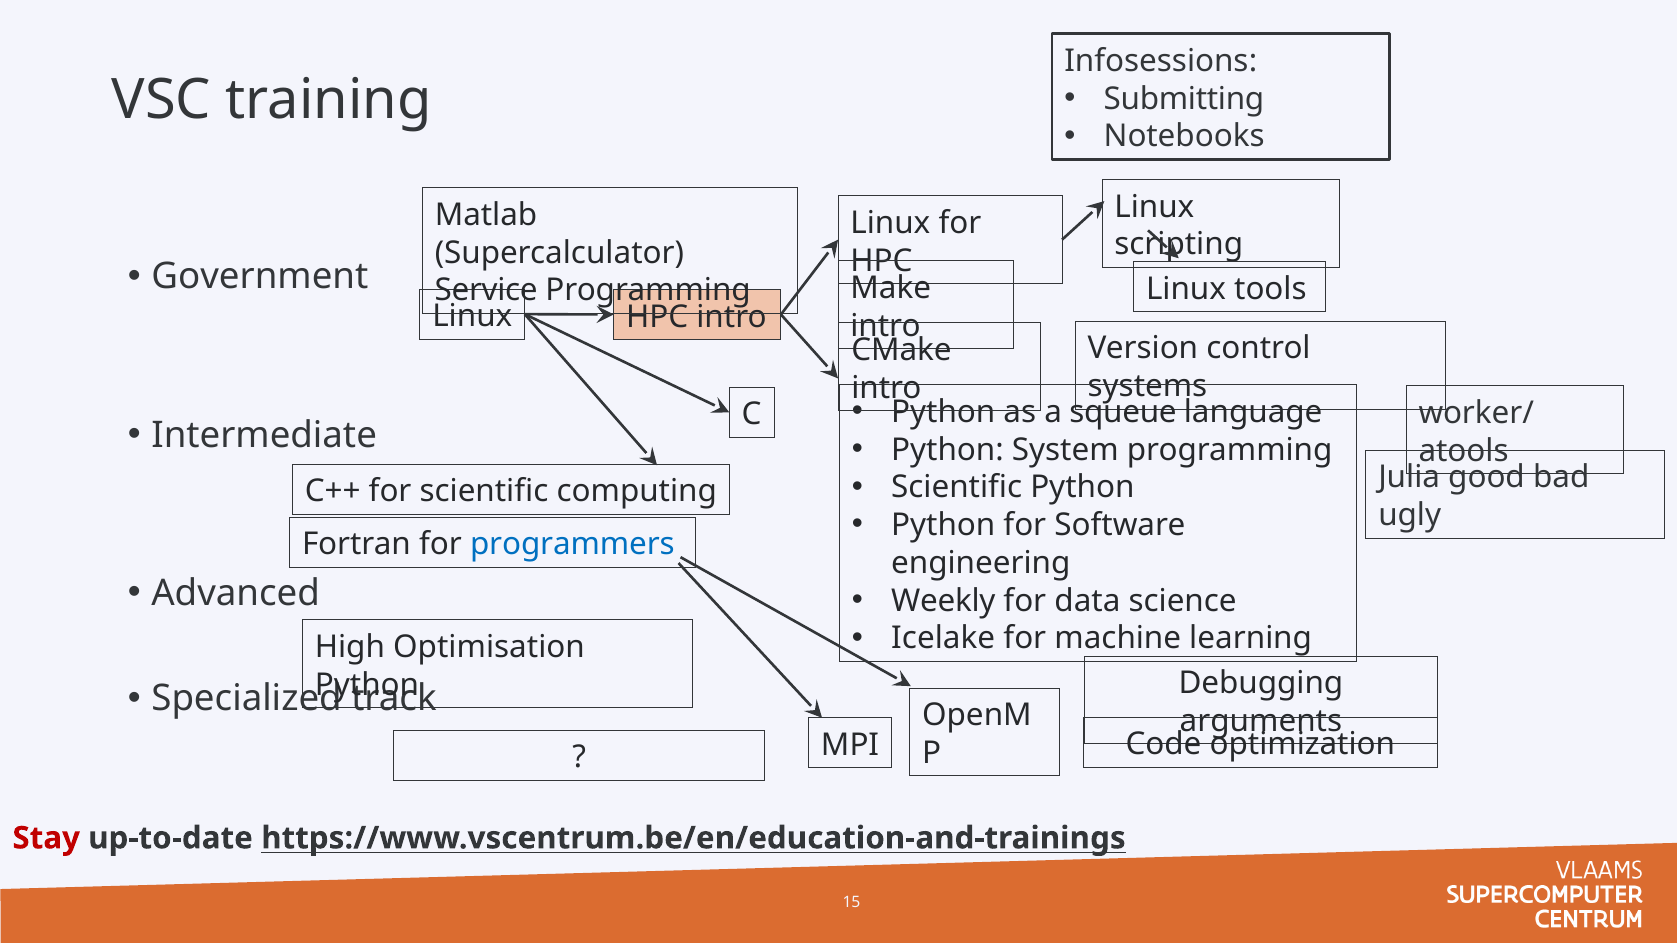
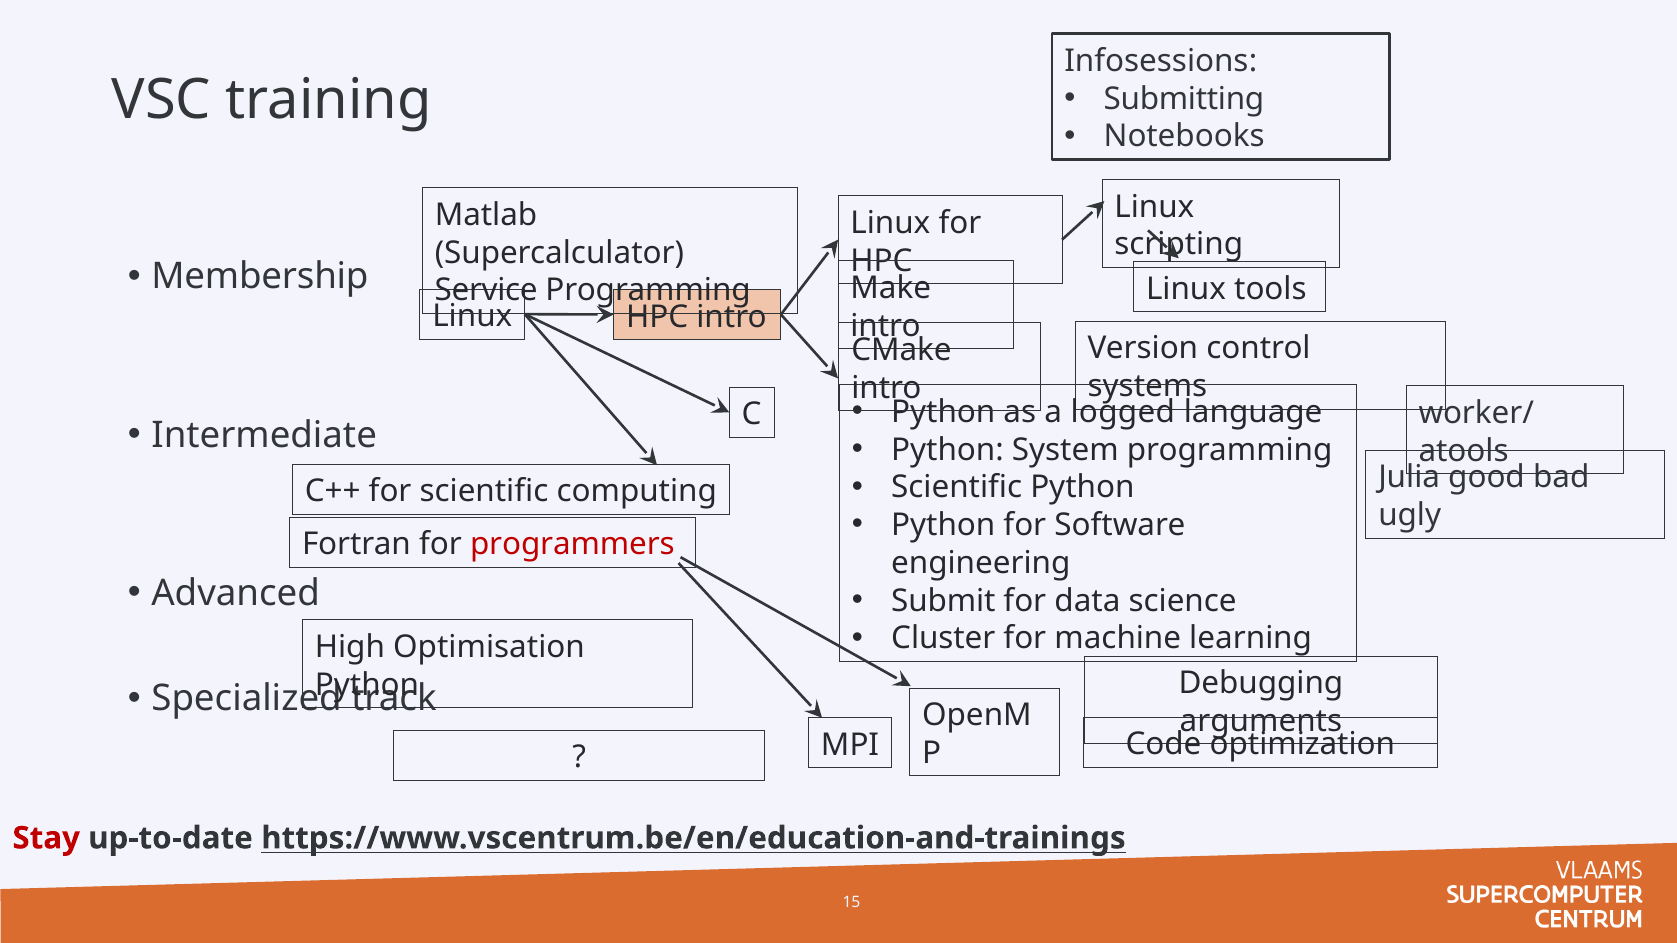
Government: Government -> Membership (260, 277)
squeue: squeue -> logged (1123, 412)
programmers colour: blue -> red (572, 545)
Weekly: Weekly -> Submit (943, 601)
Icelake: Icelake -> Cluster (943, 639)
